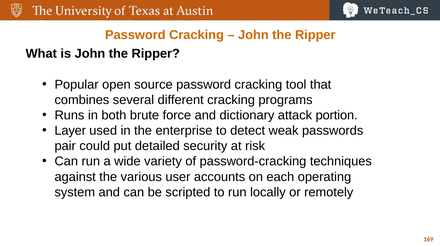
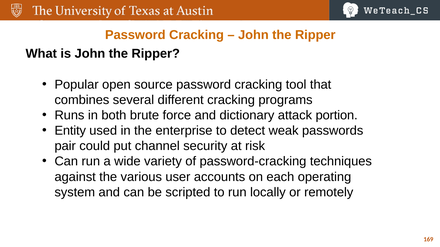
Layer: Layer -> Entity (70, 131)
detailed: detailed -> channel (157, 146)
